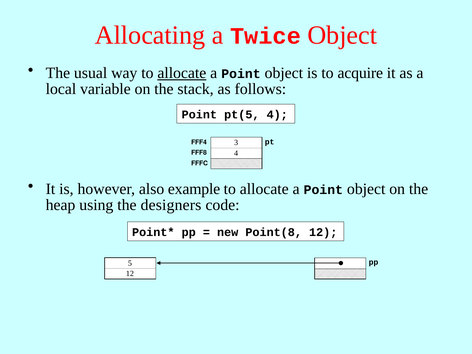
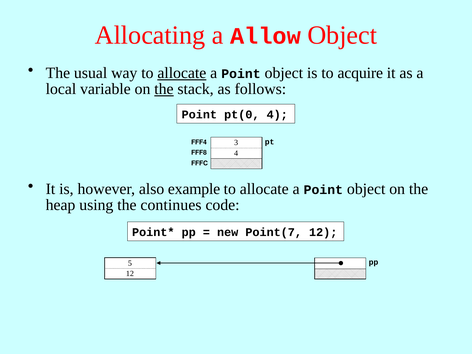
Twice: Twice -> Allow (265, 36)
the underline: none -> present (164, 89)
pt(5: pt(5 -> pt(0 (242, 114)
designers: designers -> continues (171, 205)
Point(8: Point(8 -> Point(7 (274, 232)
